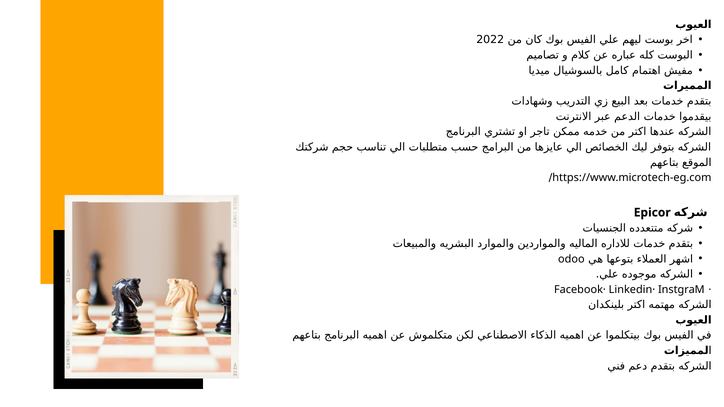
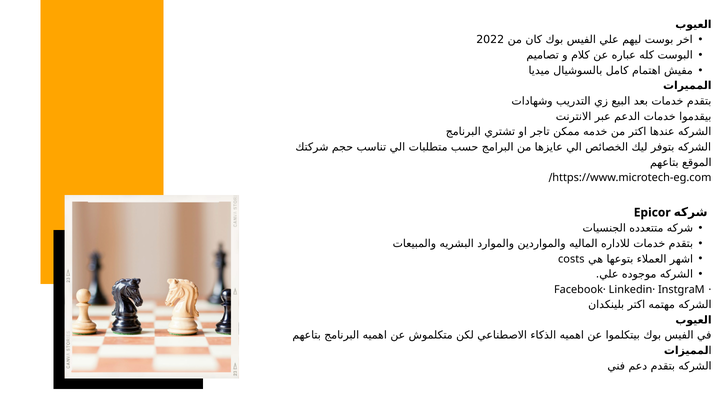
odoo: odoo -> costs (571, 259)
